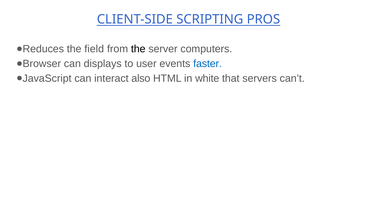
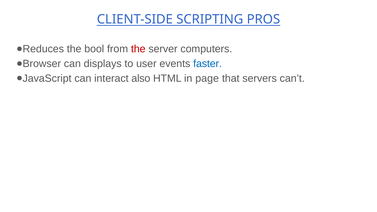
field: field -> bool (94, 49)
the colour: black -> red (138, 49)
white: white -> page (207, 78)
